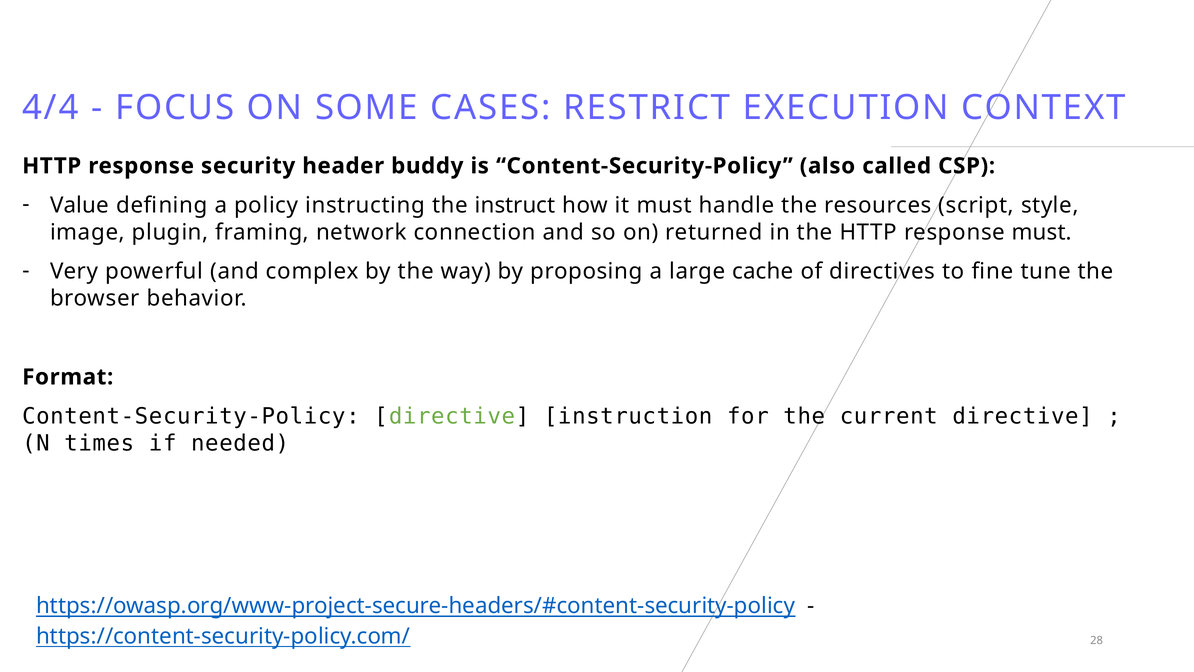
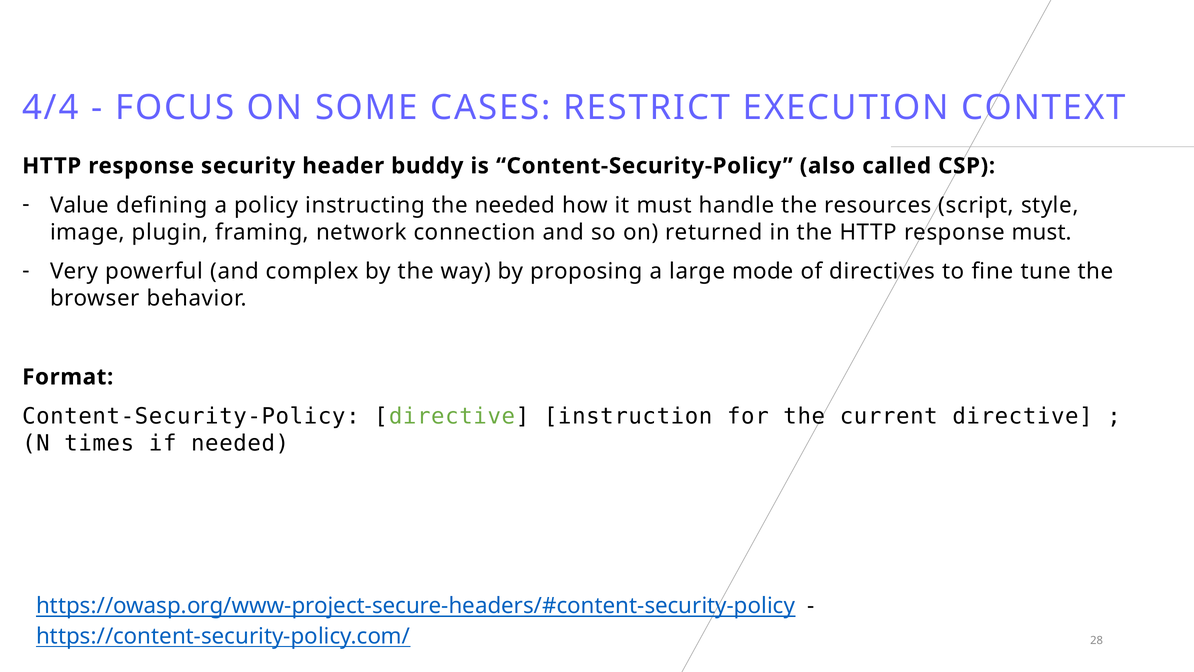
the instruct: instruct -> needed (515, 205)
cache: cache -> mode (763, 271)
